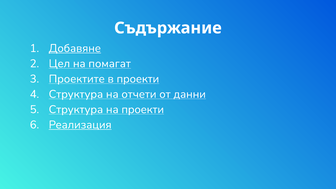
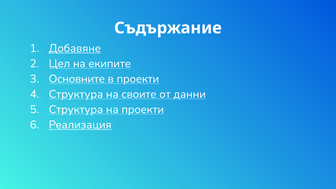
помагат: помагат -> екипите (110, 64)
Проектите: Проектите -> Основните (77, 79)
отчети: отчети -> своите (139, 94)
